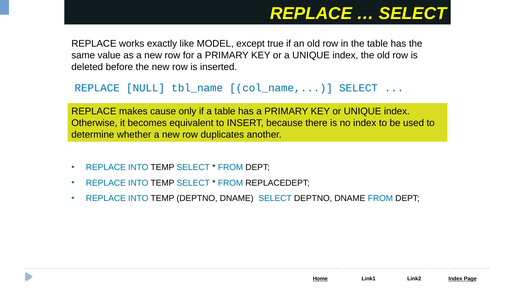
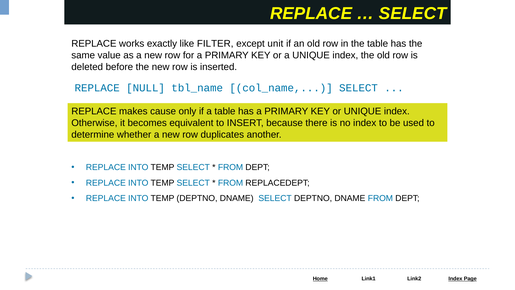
MODEL: MODEL -> FILTER (215, 44)
true: true -> unit (275, 44)
